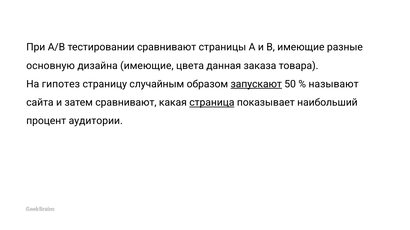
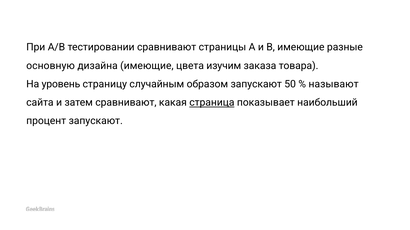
данная: данная -> изучим (224, 66)
гипотез: гипотез -> уровень (61, 84)
запускают underline: present -> none (256, 84)
процент аудитории: аудитории -> запускают (96, 121)
